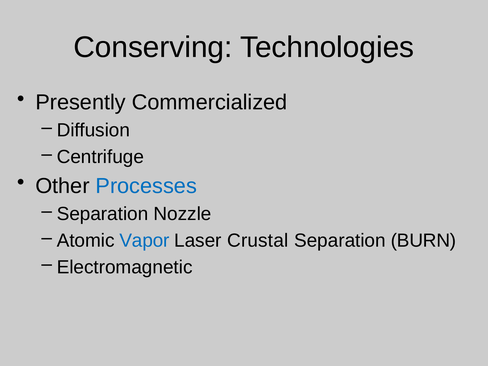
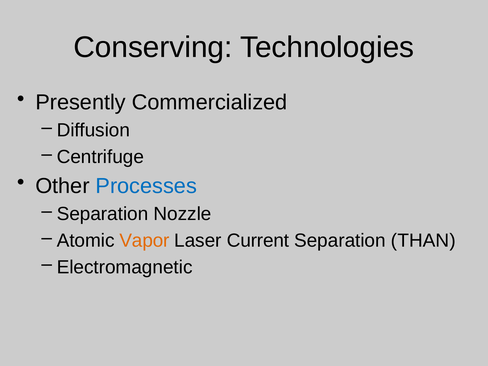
Vapor colour: blue -> orange (144, 241)
Crustal: Crustal -> Current (258, 241)
BURN: BURN -> THAN (423, 241)
